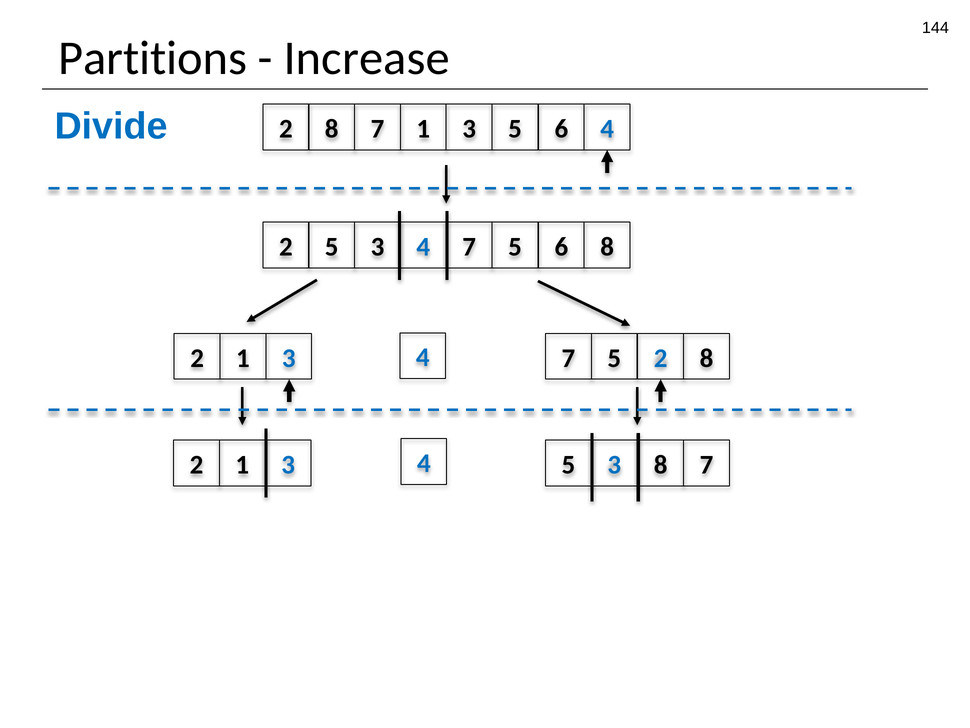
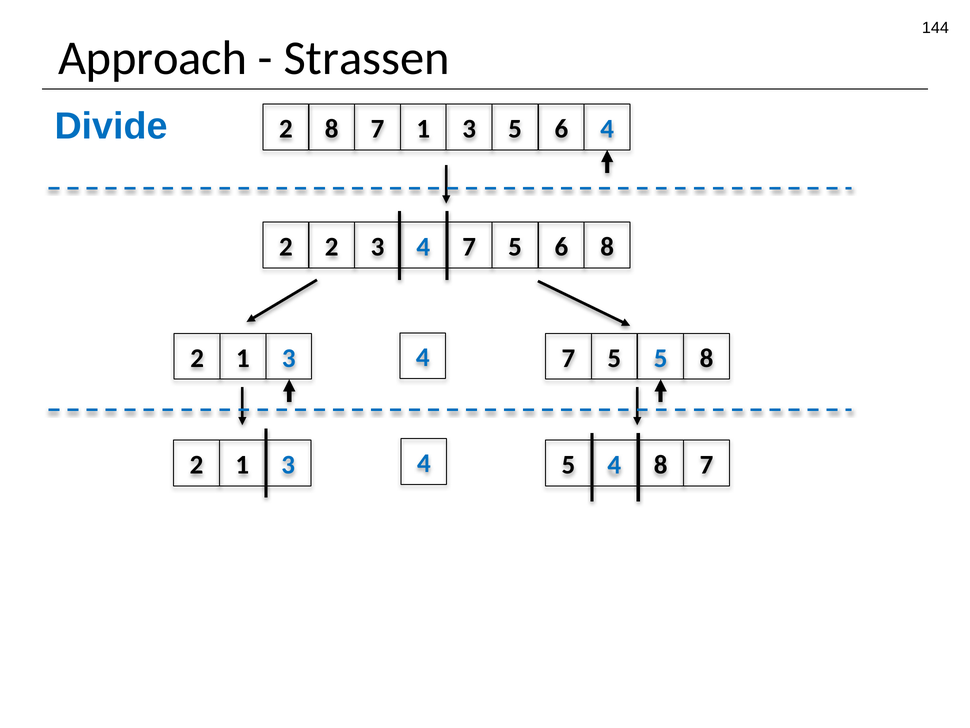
Partitions: Partitions -> Approach (153, 58)
Increase: Increase -> Strassen (367, 58)
2 5: 5 -> 2 (332, 247)
5 2: 2 -> 5 (661, 358)
3: 3 -> 4 (614, 465)
